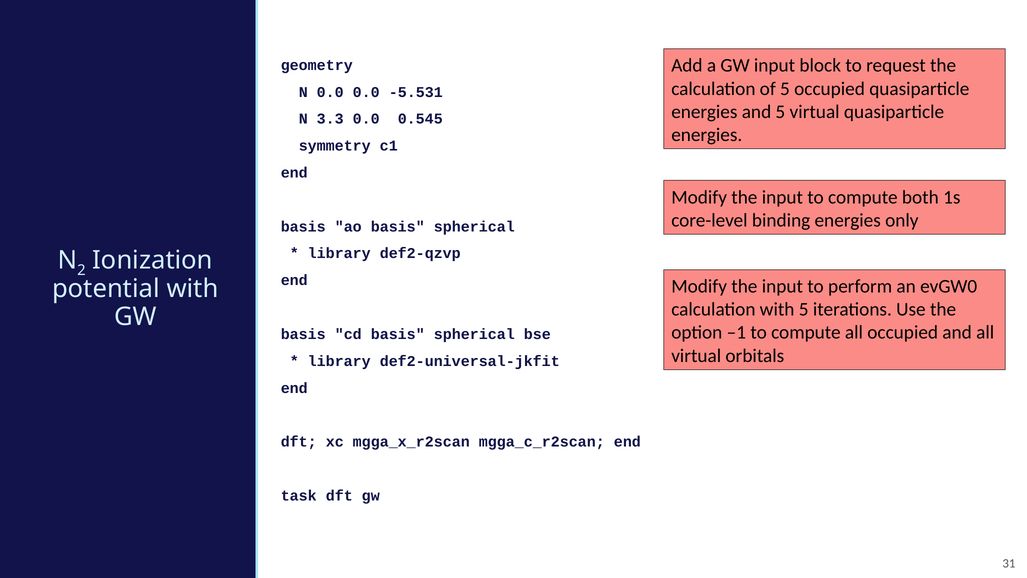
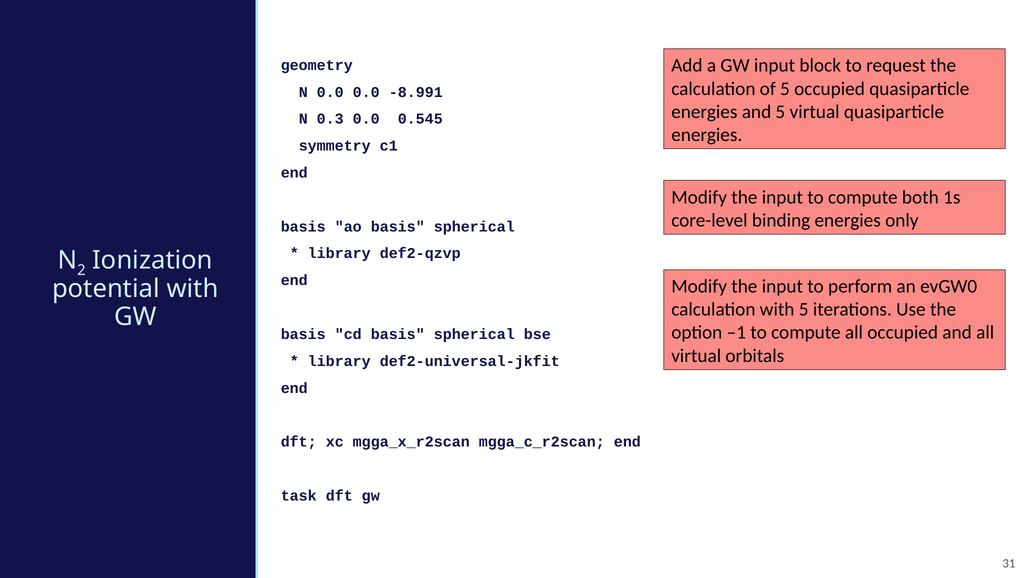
-5.531: -5.531 -> -8.991 (416, 92)
3.3: 3.3 -> 0.3 (330, 119)
